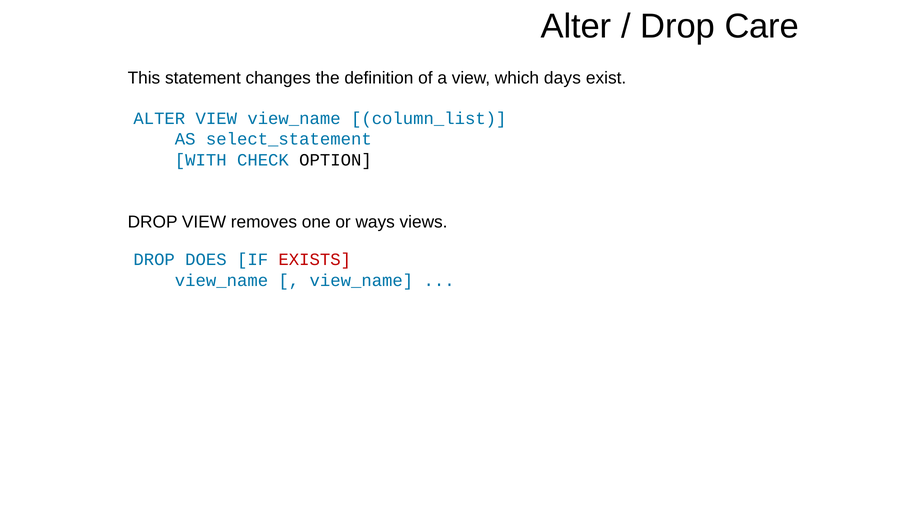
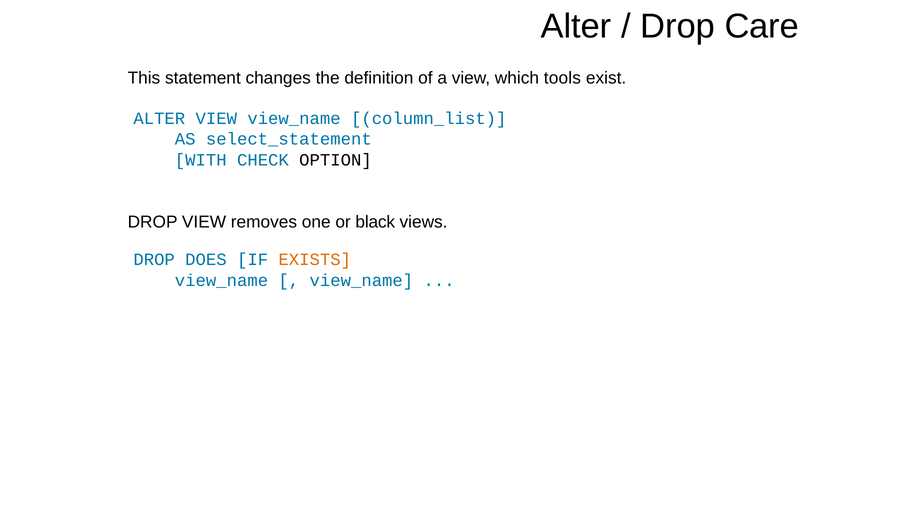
days: days -> tools (562, 78)
ways: ways -> black (375, 222)
EXISTS colour: red -> orange (315, 260)
